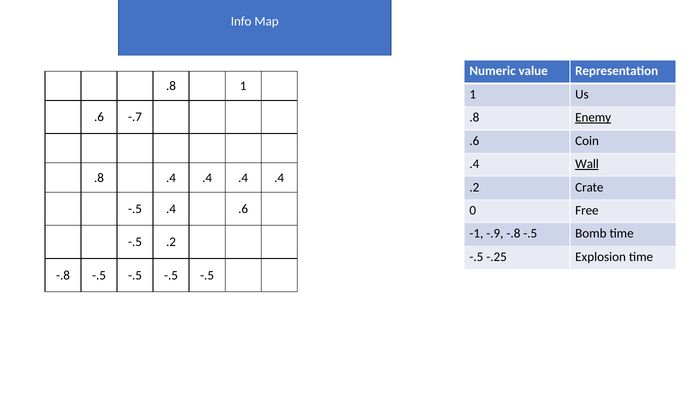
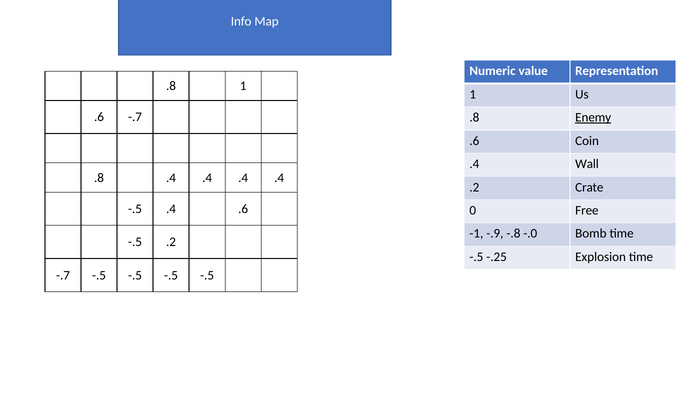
Wall underline: present -> none (587, 164)
-.9 -.8 -.5: -.5 -> -.0 (530, 233)
-.8: -.8 -> -.7 (63, 275)
